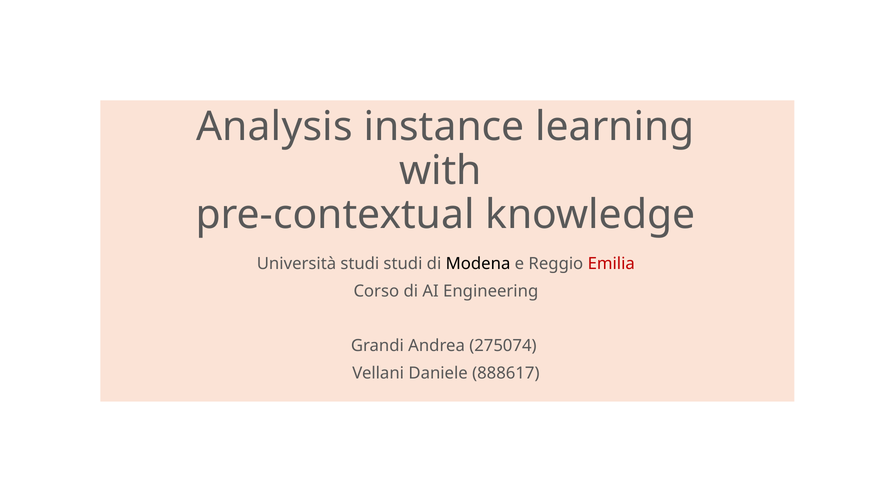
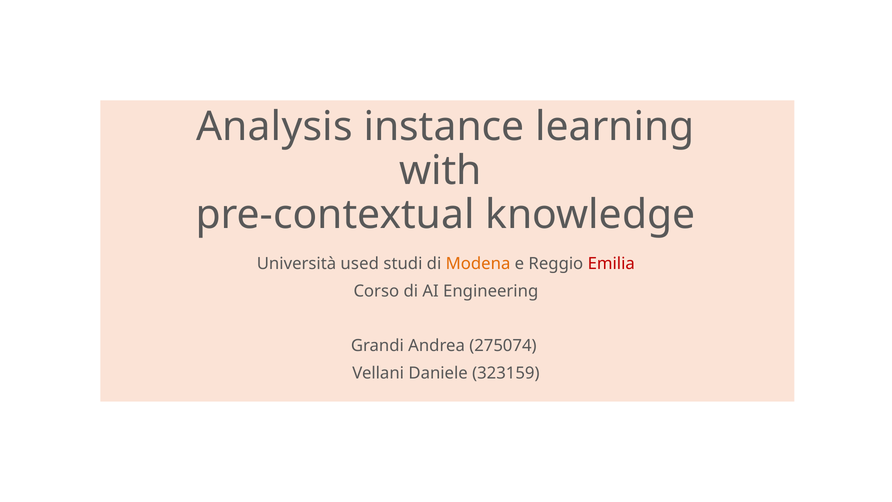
Università studi: studi -> used (360, 264)
Modena colour: black -> orange (478, 264)
888617: 888617 -> 323159 (506, 373)
